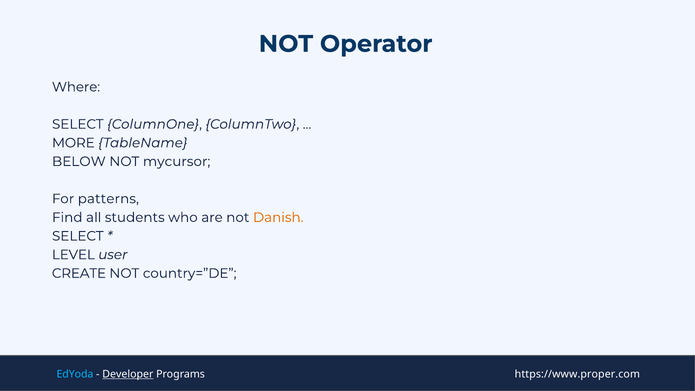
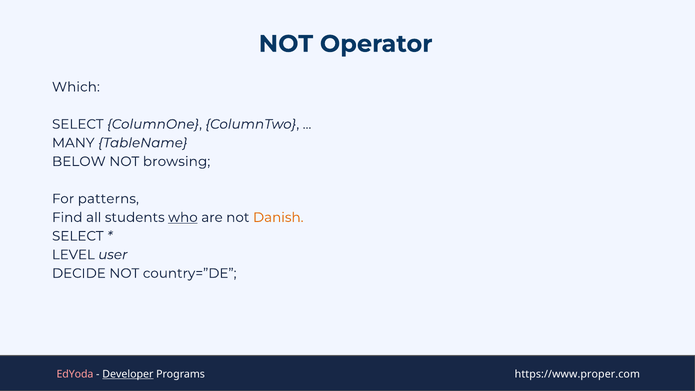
Where: Where -> Which (76, 87)
MORE: MORE -> MANY (73, 143)
mycursor: mycursor -> browsing (177, 161)
who underline: none -> present (183, 217)
CREATE: CREATE -> DECIDE (79, 273)
EdYoda colour: light blue -> pink (75, 374)
